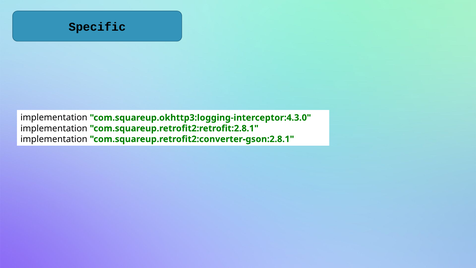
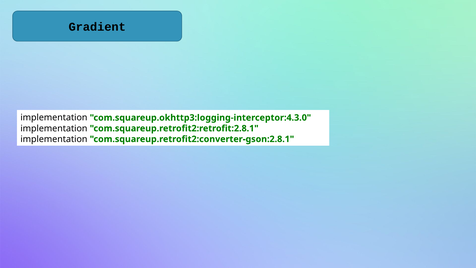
Specific: Specific -> Gradient (97, 27)
